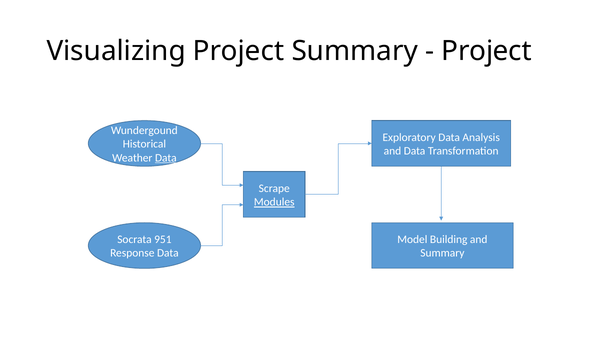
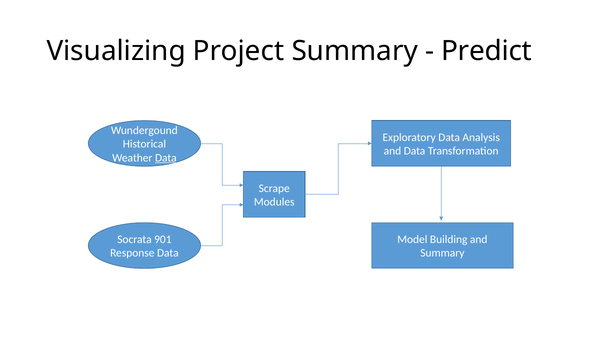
Project: Project -> Predict (487, 51)
Modules underline: present -> none (274, 202)
951: 951 -> 901 (163, 240)
